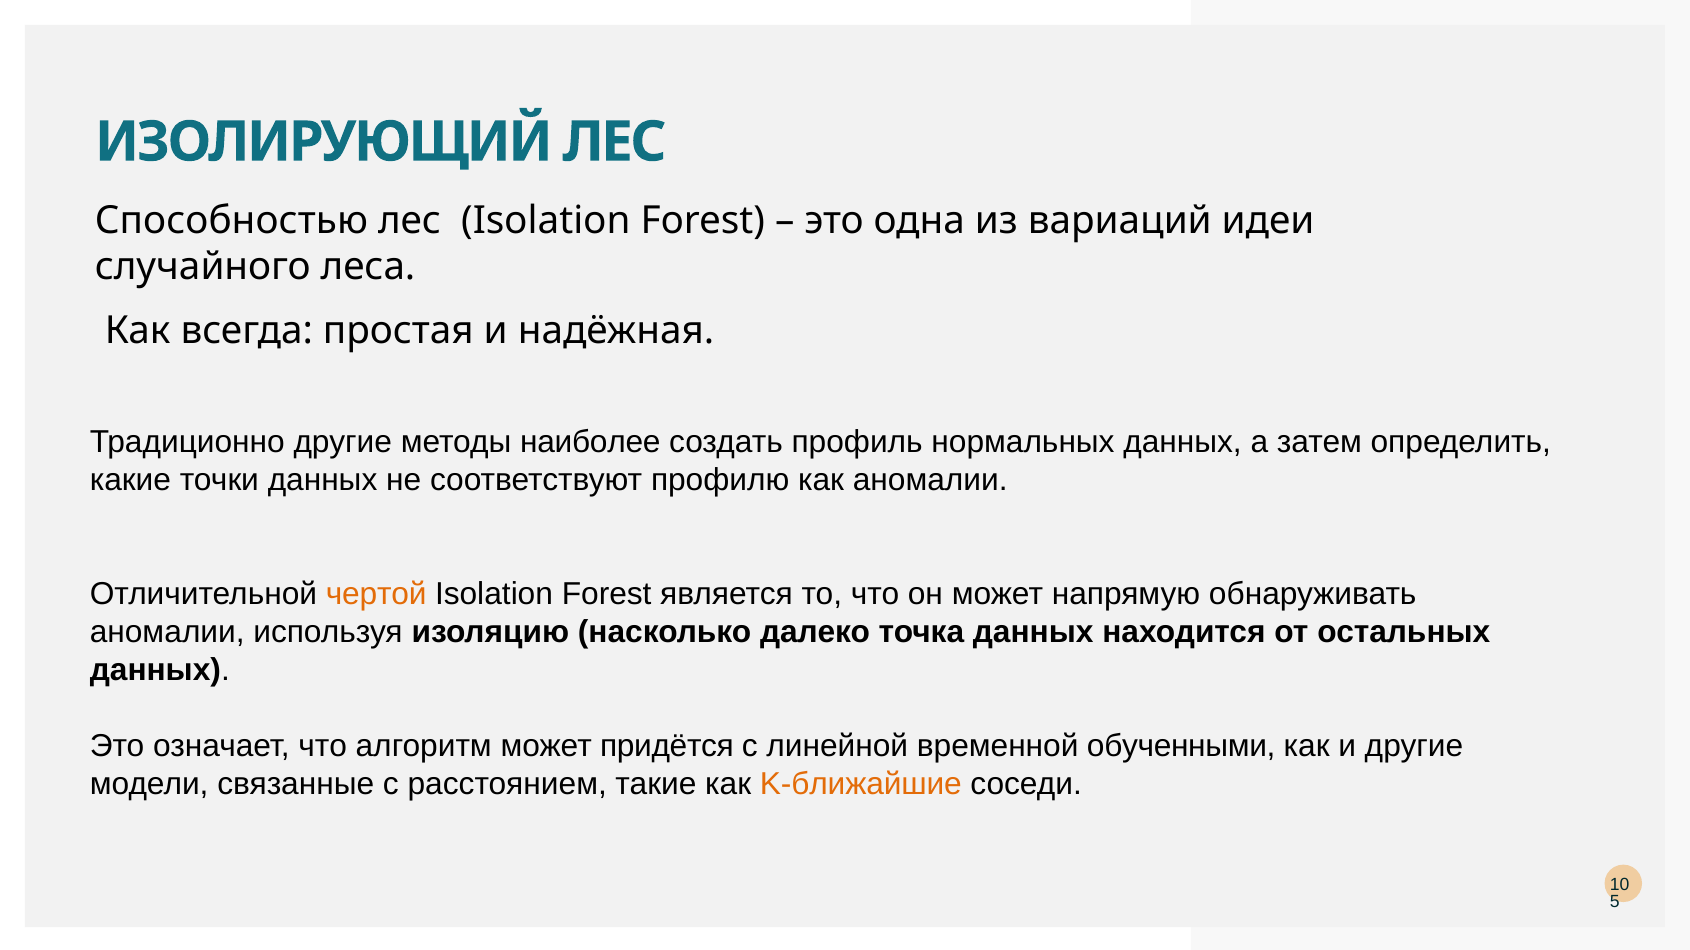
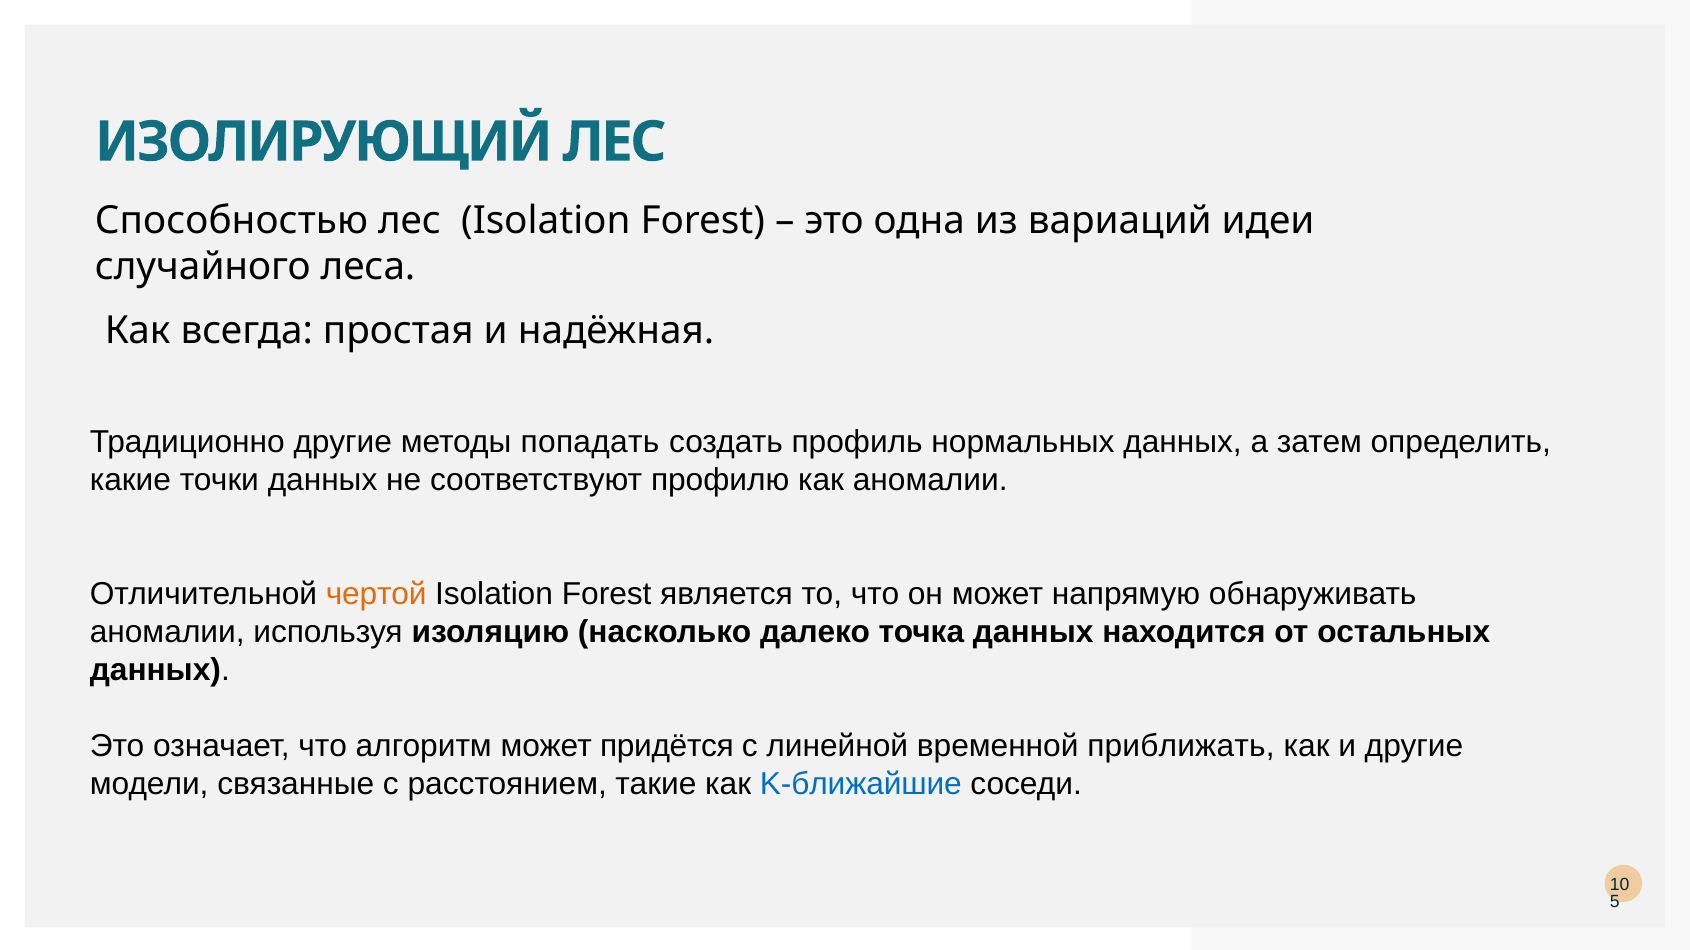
наиболее: наиболее -> попадать (590, 443)
обученными: обученными -> приближать (1181, 747)
K-ближайшие colour: orange -> blue (861, 785)
